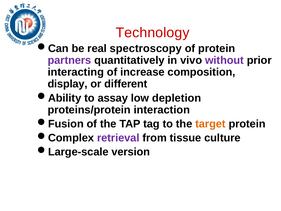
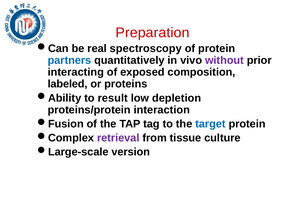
Technology: Technology -> Preparation (153, 33)
partners colour: purple -> blue (69, 60)
increase: increase -> exposed (142, 72)
display: display -> labeled (68, 84)
different: different -> proteins (126, 84)
assay: assay -> result (113, 98)
target colour: orange -> blue (210, 124)
